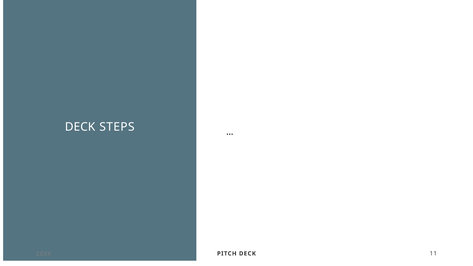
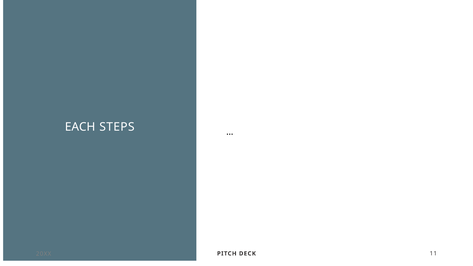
DECK: DECK -> EACH (80, 127)
